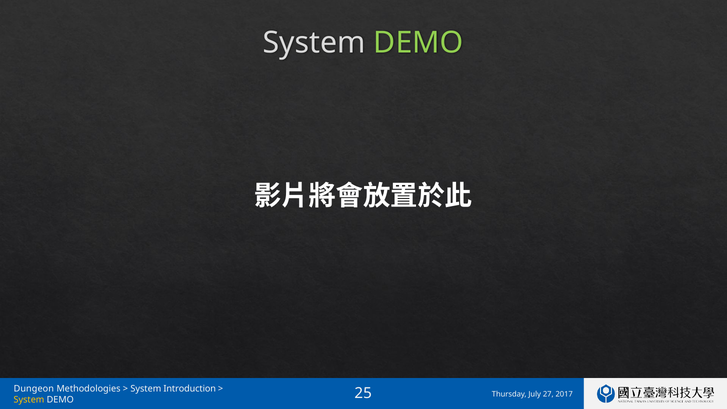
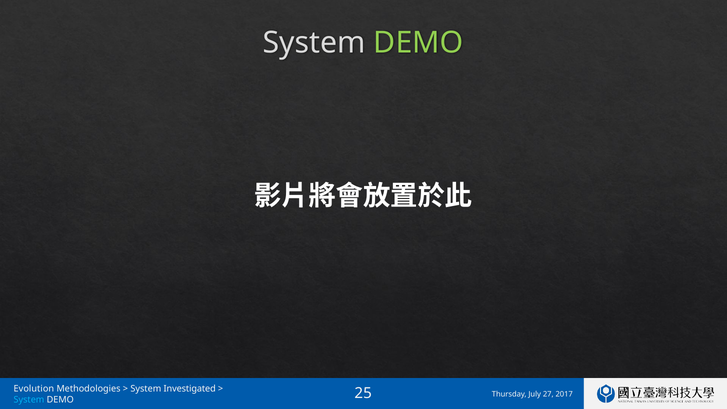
Dungeon: Dungeon -> Evolution (34, 389)
Introduction: Introduction -> Investigated (190, 389)
System colour: yellow -> light blue (29, 400)
